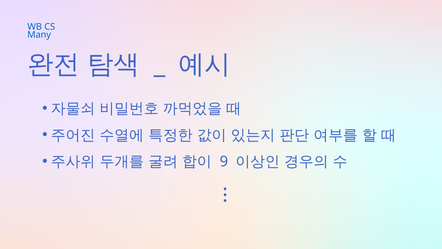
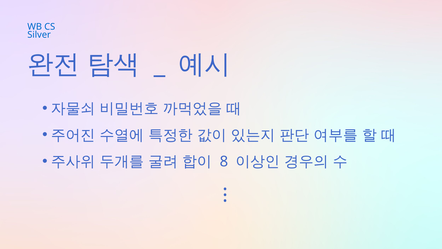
Many: Many -> Silver (39, 35)
9: 9 -> 8 (224, 161)
